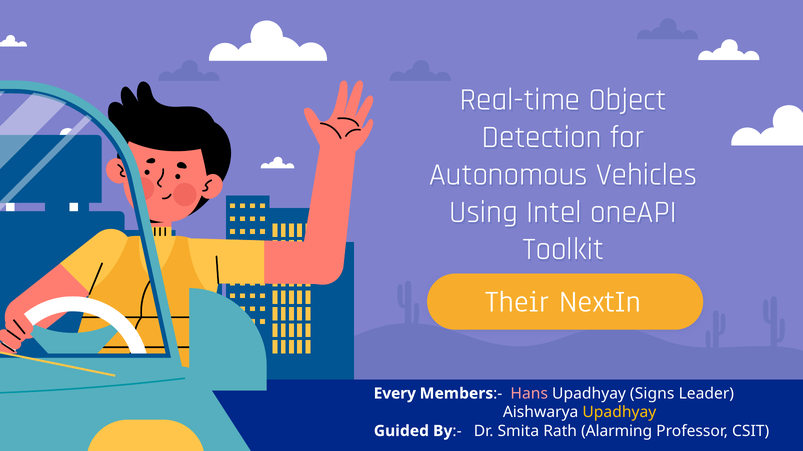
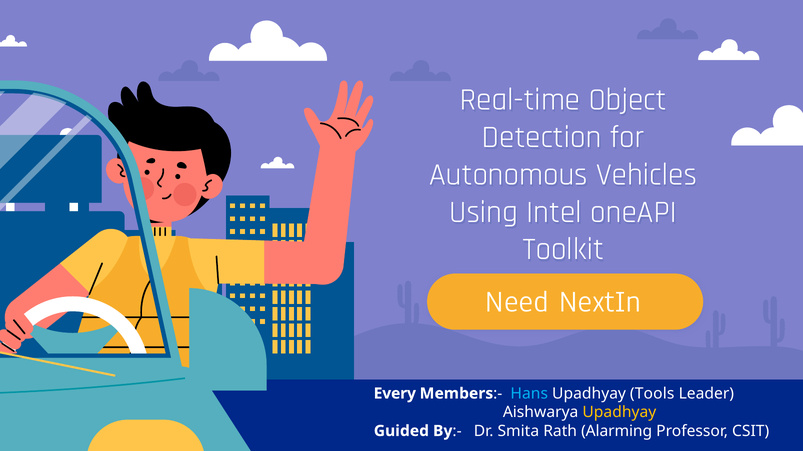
Their: Their -> Need (517, 302)
Hans colour: pink -> light blue (529, 394)
Signs: Signs -> Tools (652, 394)
